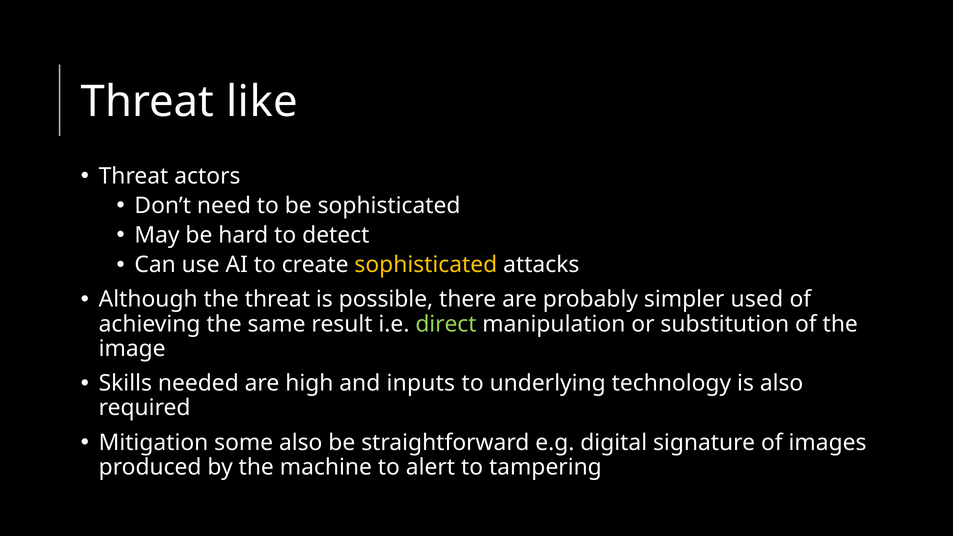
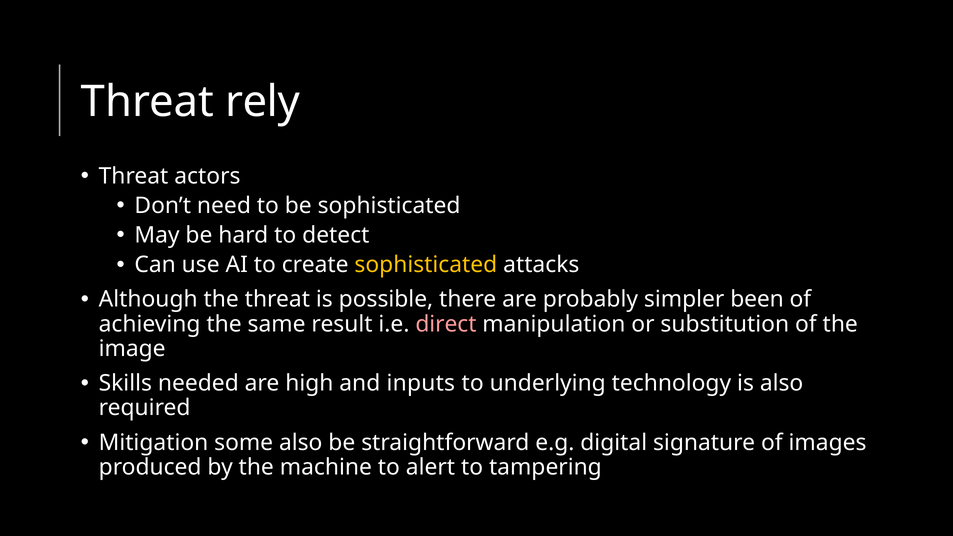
like: like -> rely (263, 102)
used: used -> been (757, 299)
direct colour: light green -> pink (446, 324)
